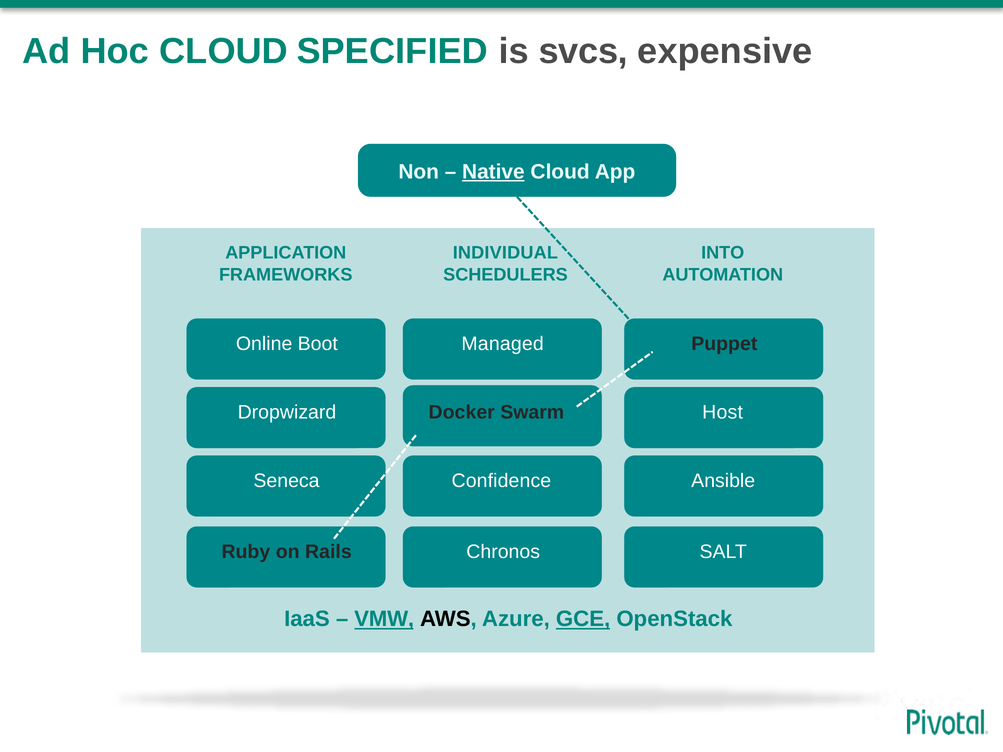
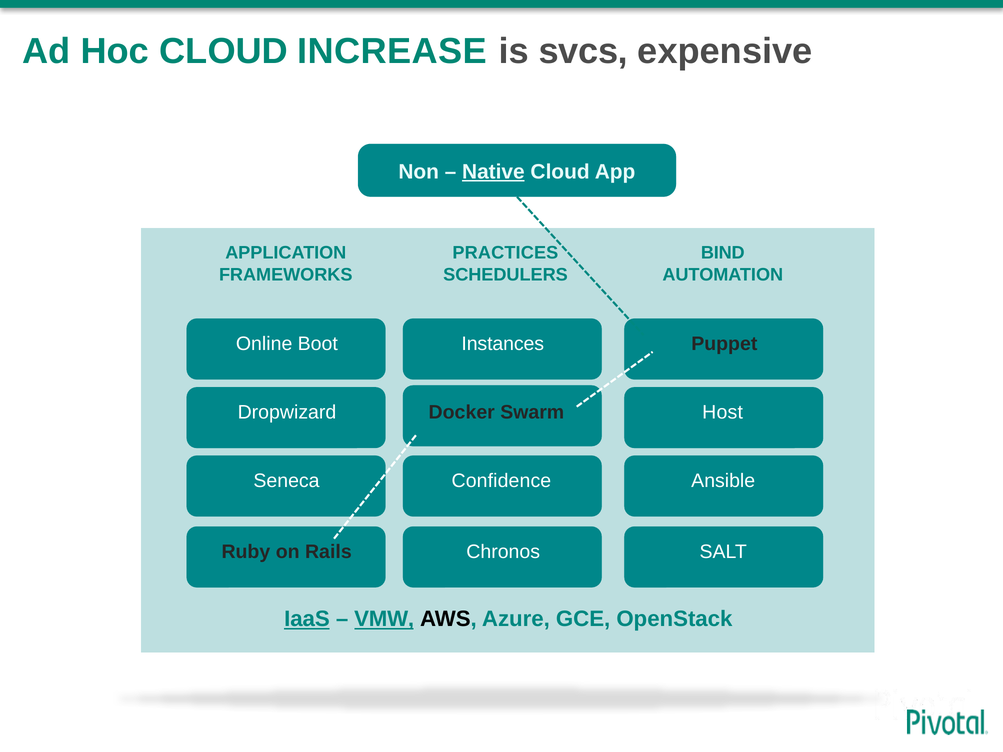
SPECIFIED: SPECIFIED -> INCREASE (392, 51)
INDIVIDUAL: INDIVIDUAL -> PRACTICES (505, 253)
INTO: INTO -> BIND (723, 253)
Managed: Managed -> Instances (503, 344)
IaaS underline: none -> present (307, 619)
GCE underline: present -> none (583, 619)
